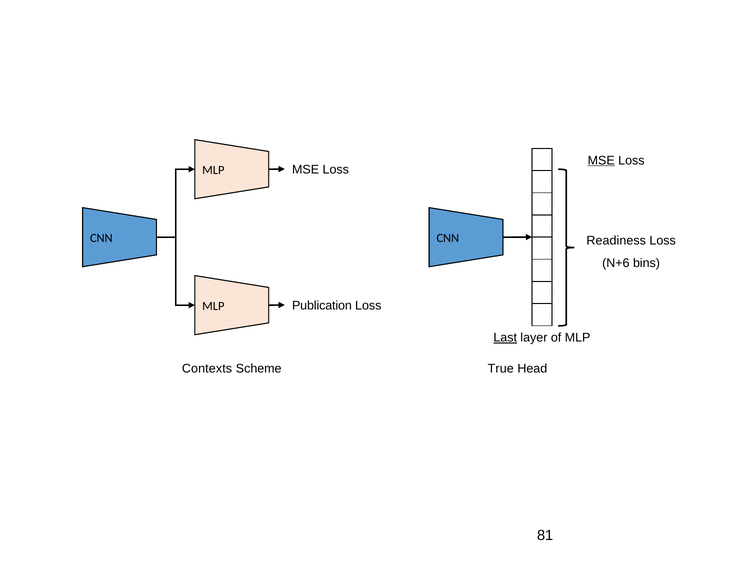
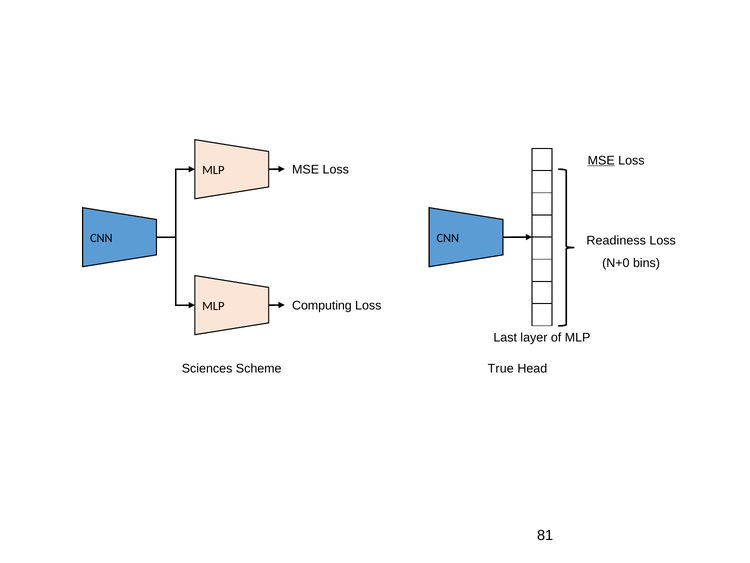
N+6: N+6 -> N+0 (616, 263)
Publication: Publication -> Computing (322, 306)
Last underline: present -> none (505, 337)
Contexts: Contexts -> Sciences (207, 368)
